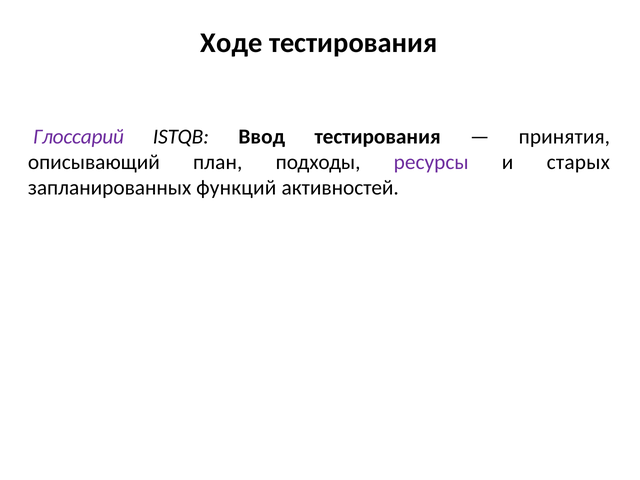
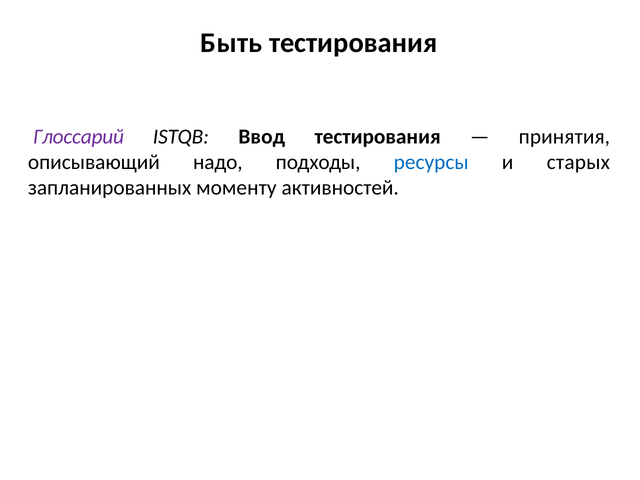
Ходе: Ходе -> Быть (231, 43)
план: план -> надо (218, 162)
ресурсы colour: purple -> blue (431, 162)
функций: функций -> моменту (236, 188)
